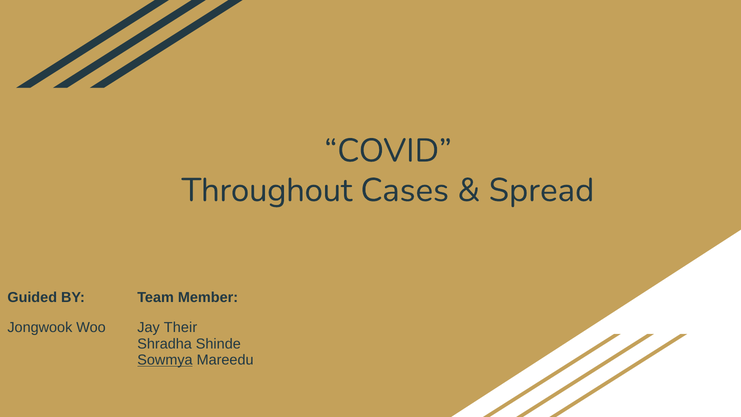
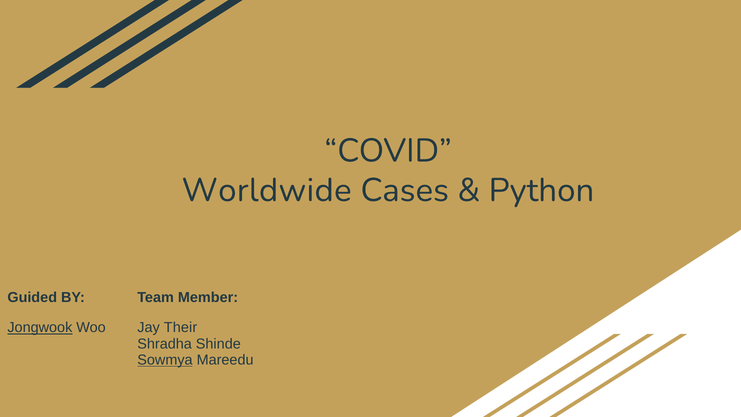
Throughout: Throughout -> Worldwide (267, 190)
Spread: Spread -> Python (541, 190)
Jongwook underline: none -> present (40, 328)
